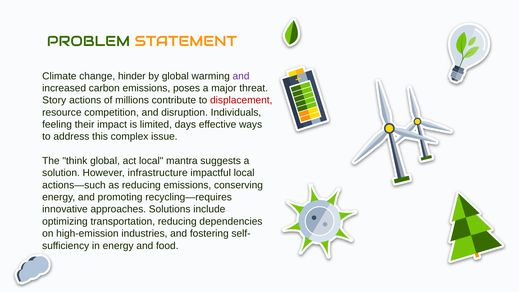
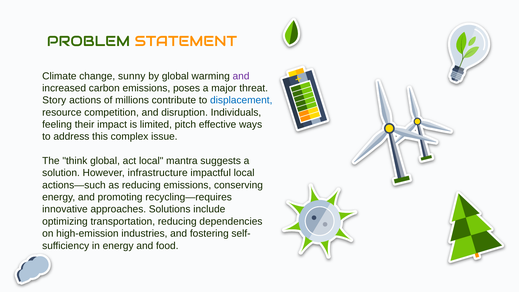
hinder: hinder -> sunny (132, 76)
displacement colour: red -> blue (241, 100)
days: days -> pitch (185, 124)
